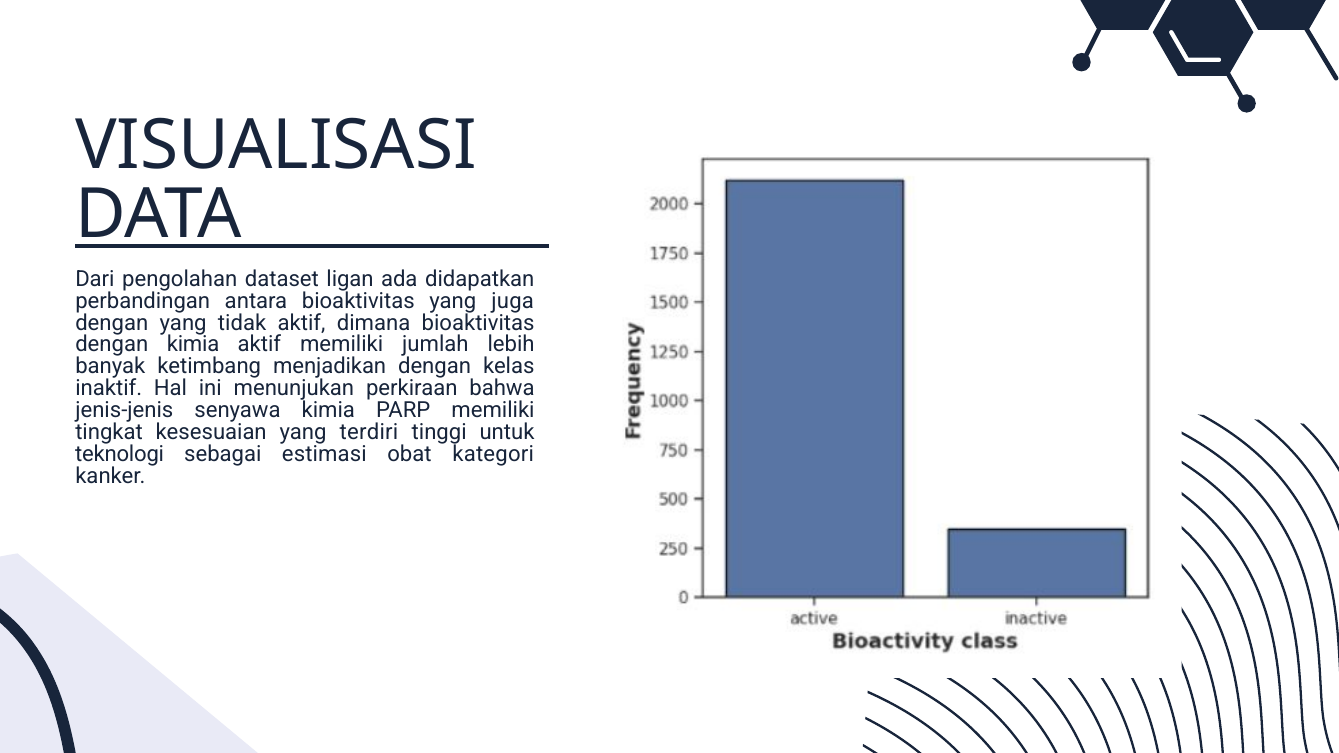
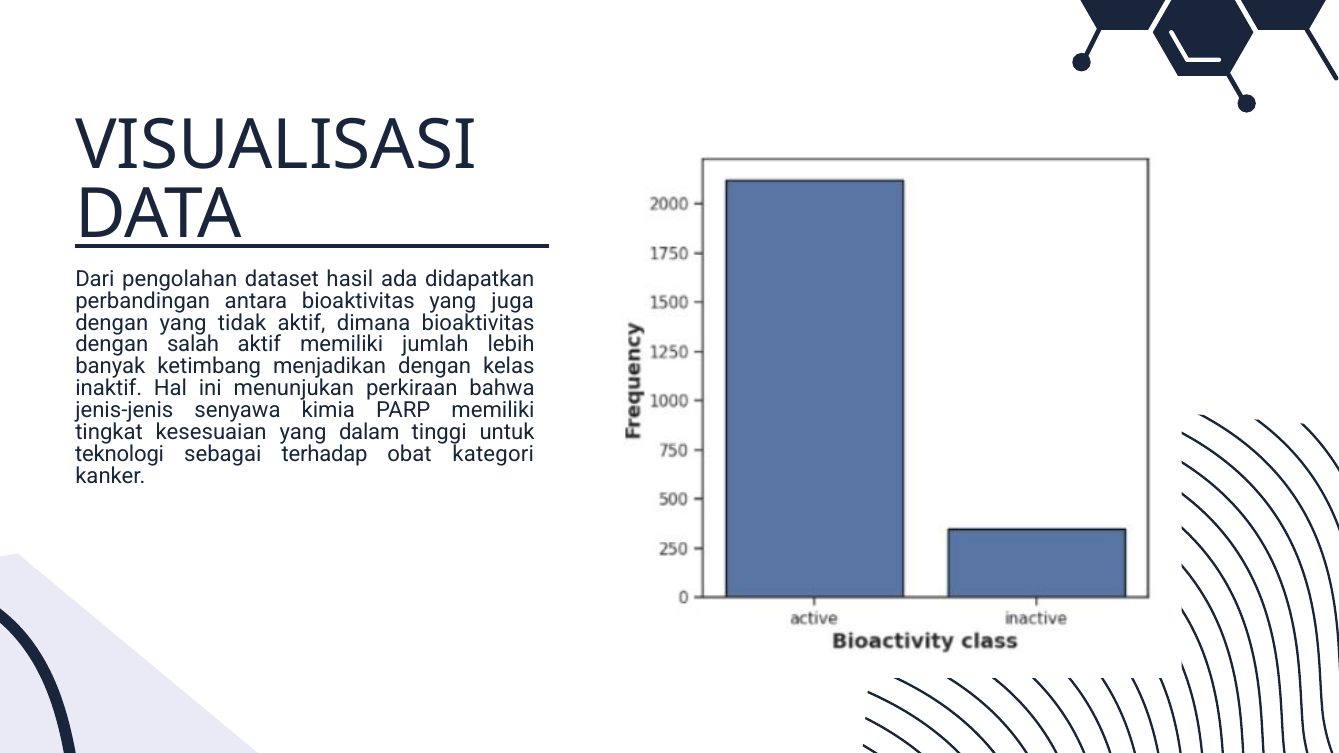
ligan: ligan -> hasil (350, 279)
dengan kimia: kimia -> salah (193, 345)
terdiri: terdiri -> dalam (369, 432)
estimasi: estimasi -> terhadap (325, 454)
